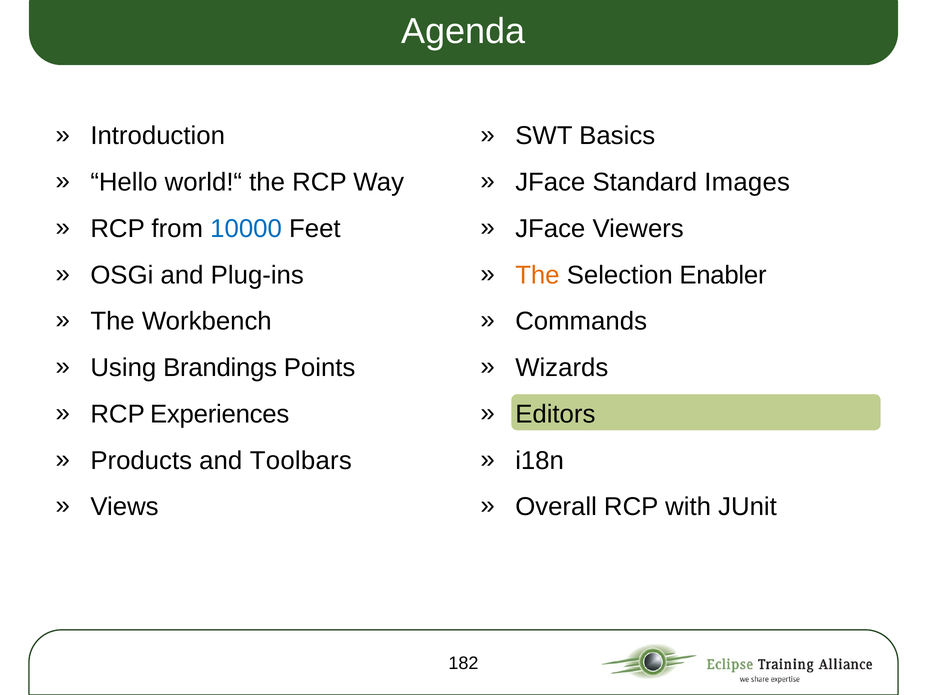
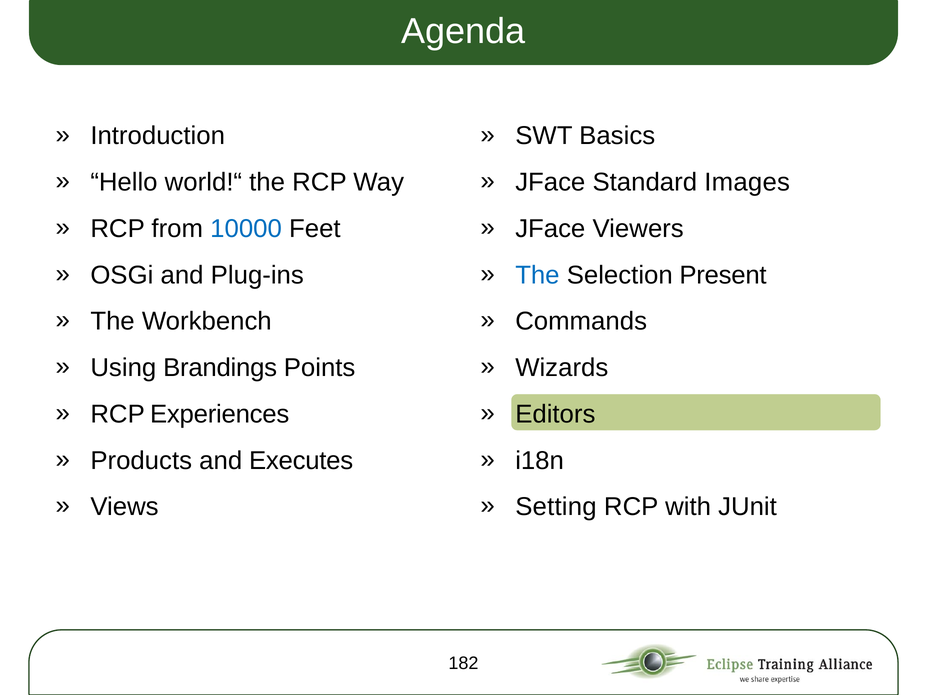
The colour: orange -> blue (537, 275)
Enabler: Enabler -> Present (723, 275)
Toolbars: Toolbars -> Executes (301, 461)
Overall: Overall -> Setting (556, 507)
